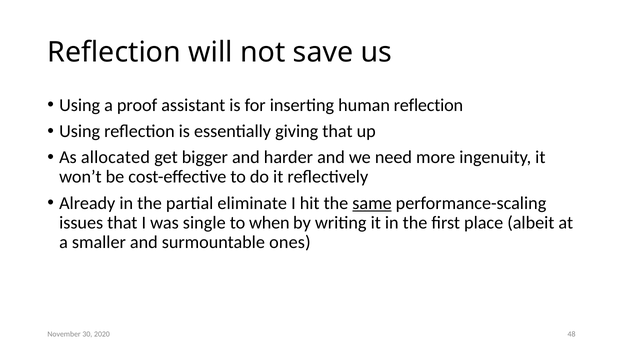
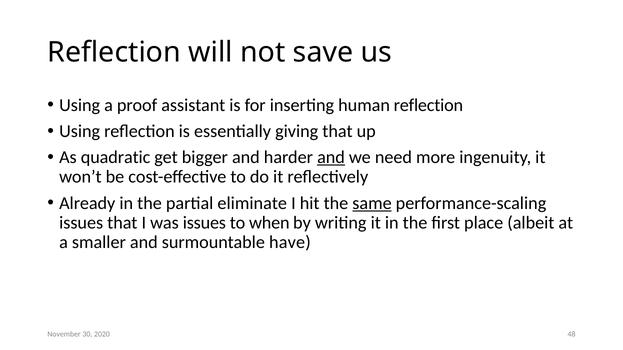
allocated: allocated -> quadratic (116, 158)
and underline: none -> present (331, 158)
was single: single -> issues (204, 223)
ones: ones -> have (290, 243)
